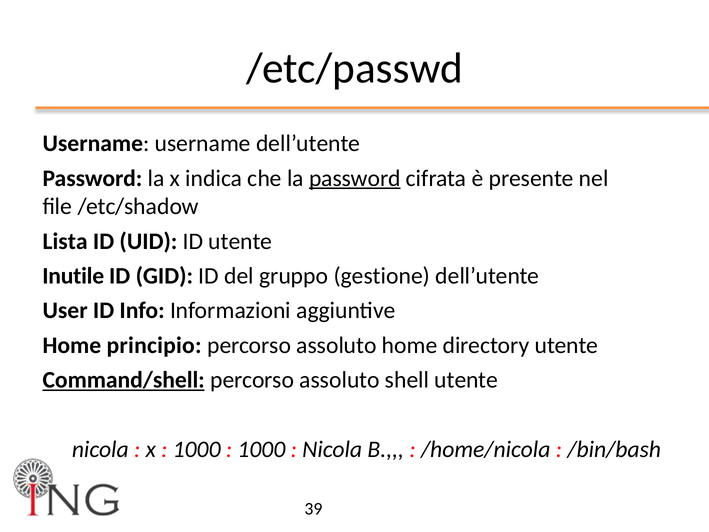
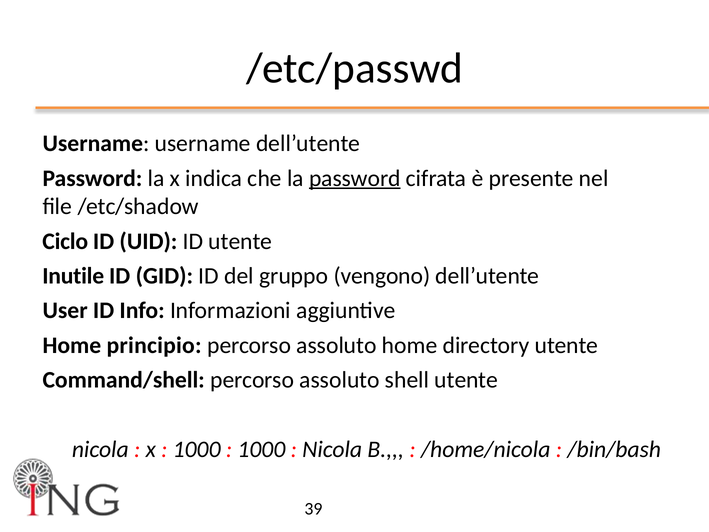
Lista: Lista -> Ciclo (65, 241)
gestione: gestione -> vengono (382, 276)
Command/shell underline: present -> none (124, 380)
